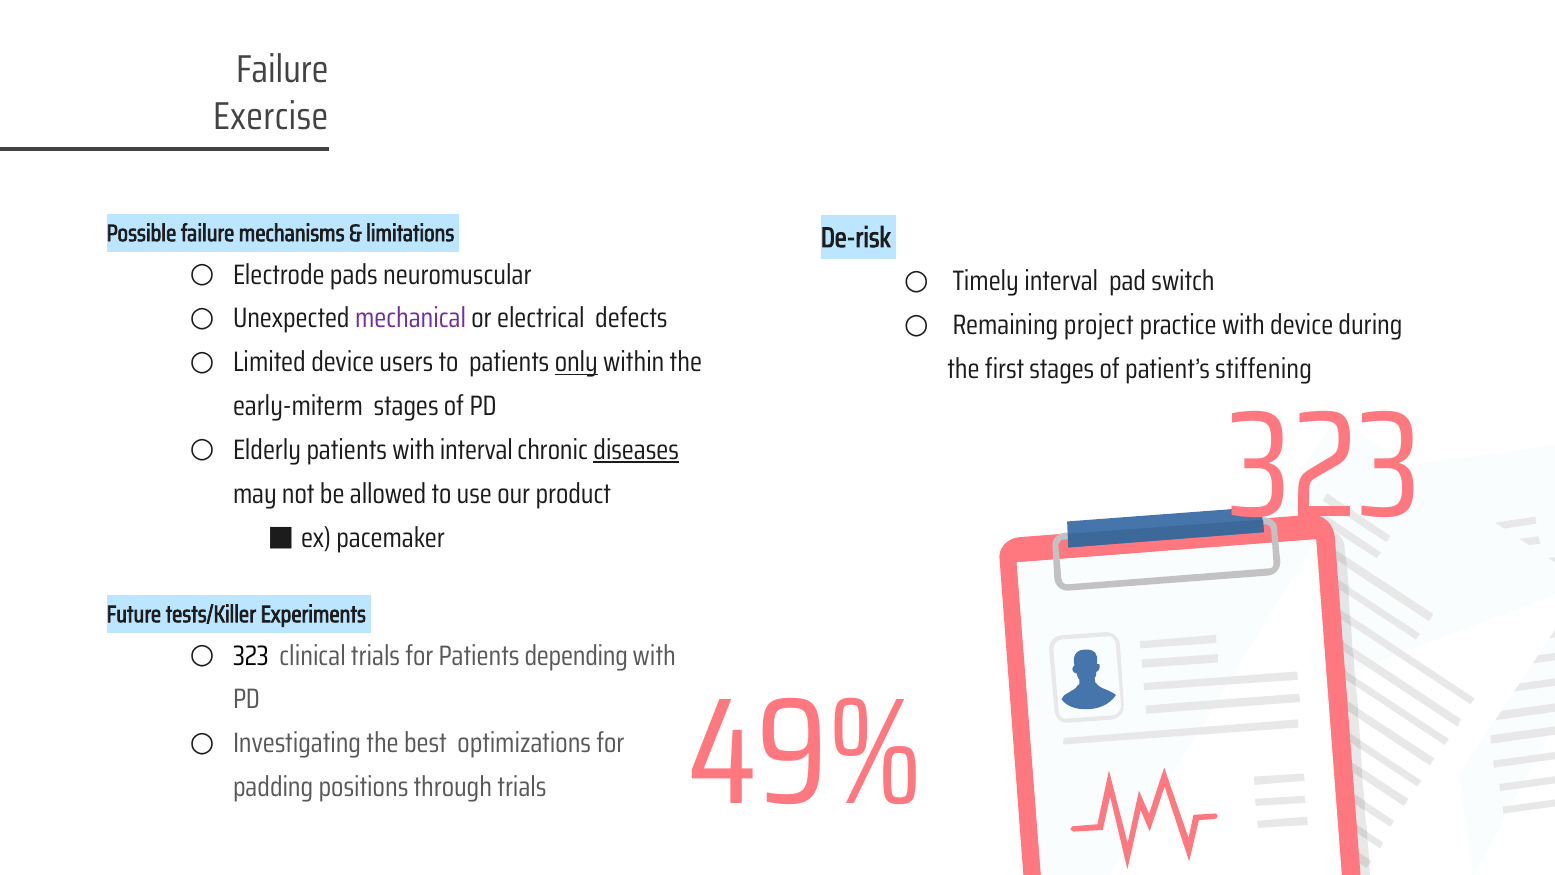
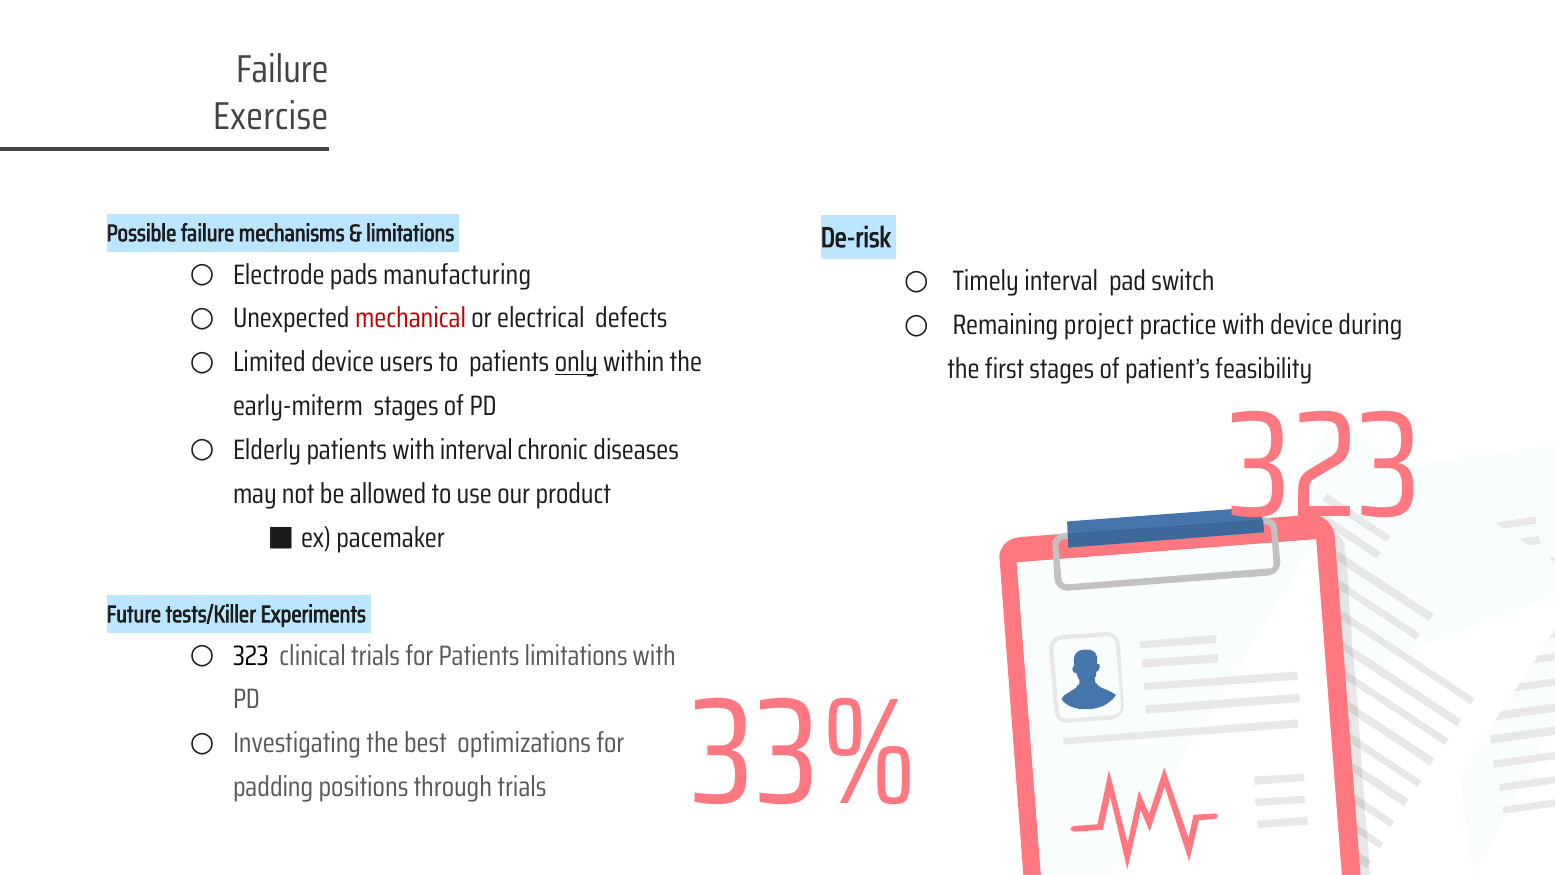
neuromuscular: neuromuscular -> manufacturing (457, 275)
mechanical colour: purple -> red (411, 319)
stiffening: stiffening -> feasibility (1264, 369)
diseases underline: present -> none (636, 450)
Patients depending: depending -> limitations (576, 656)
49%: 49% -> 33% (804, 753)
